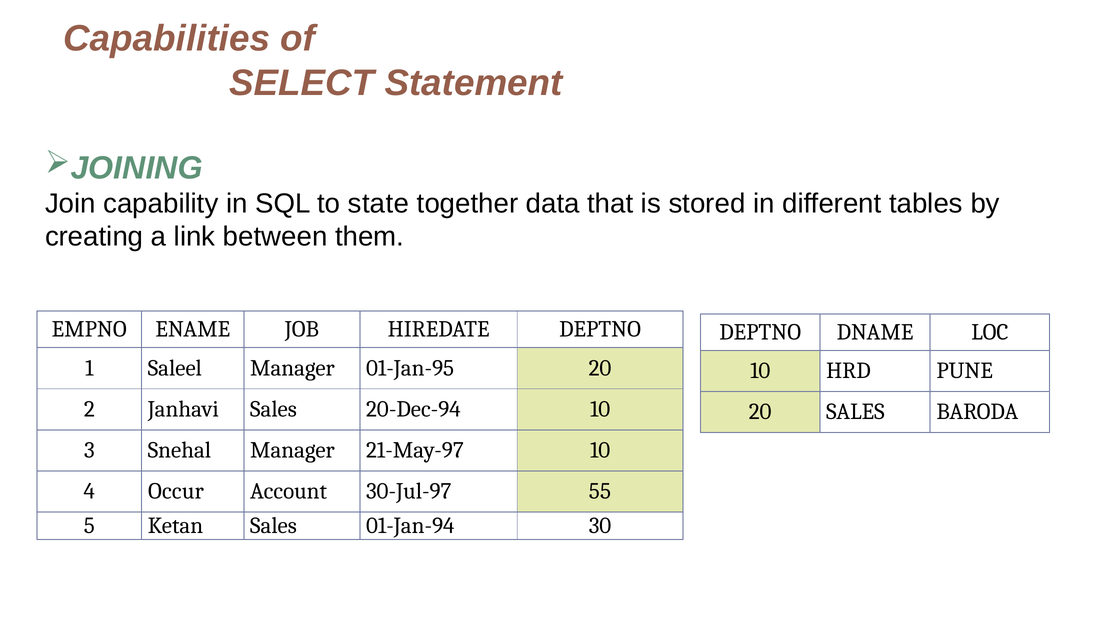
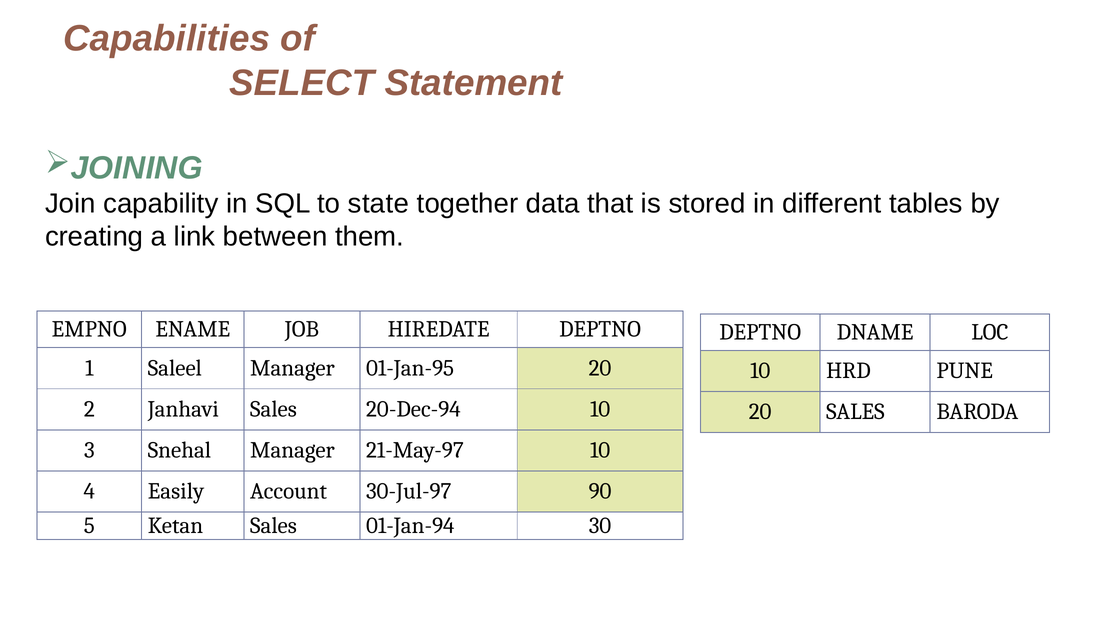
Occur: Occur -> Easily (176, 491)
55: 55 -> 90 (600, 491)
